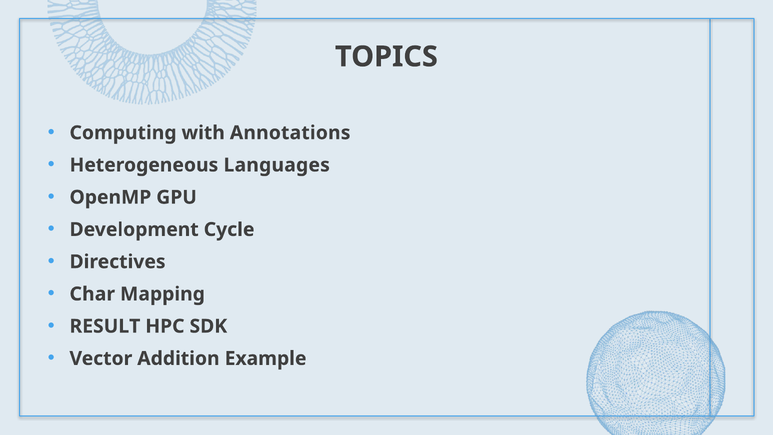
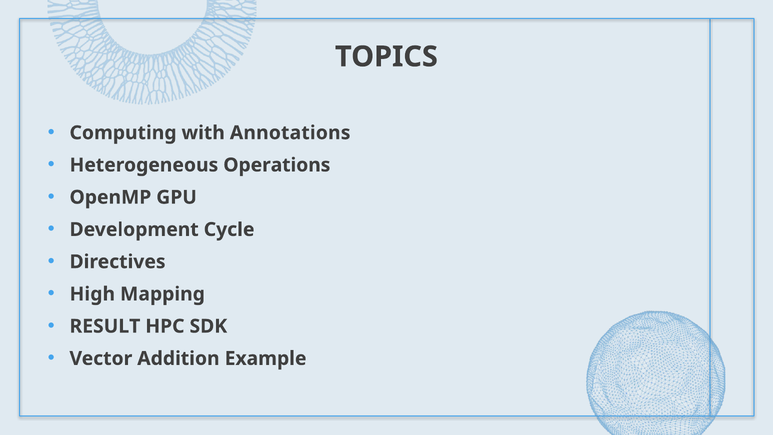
Languages: Languages -> Operations (277, 165)
Char: Char -> High (92, 294)
